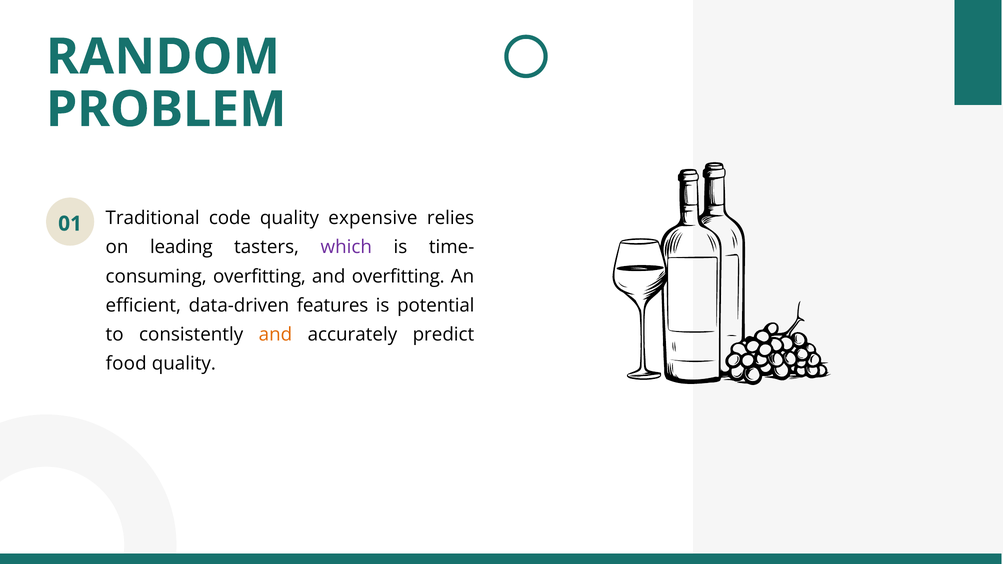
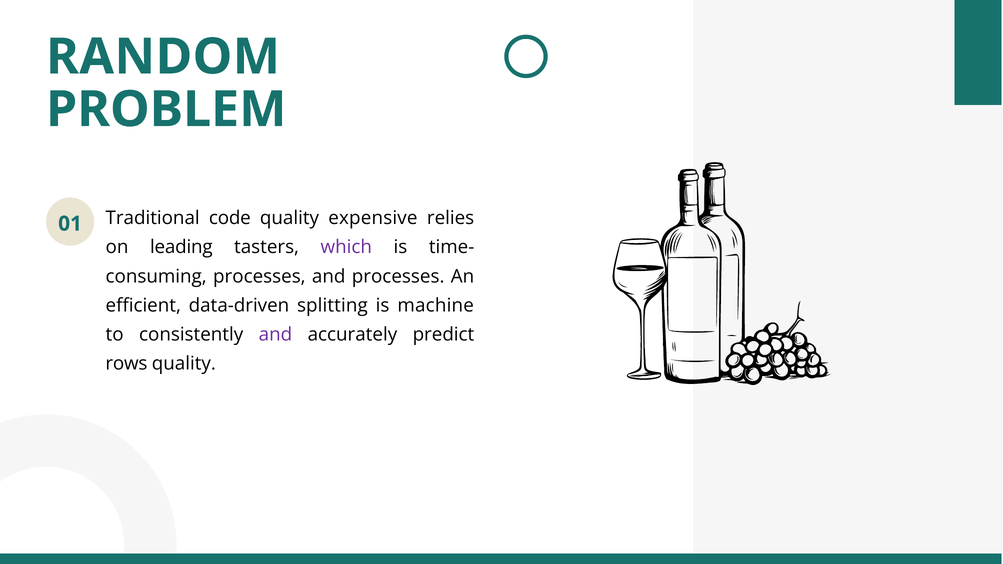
overfitting: overfitting -> processes (259, 276)
and overfitting: overfitting -> processes (398, 276)
features: features -> splitting (332, 306)
potential: potential -> machine (436, 306)
and colour: orange -> purple (275, 335)
food: food -> rows (126, 364)
